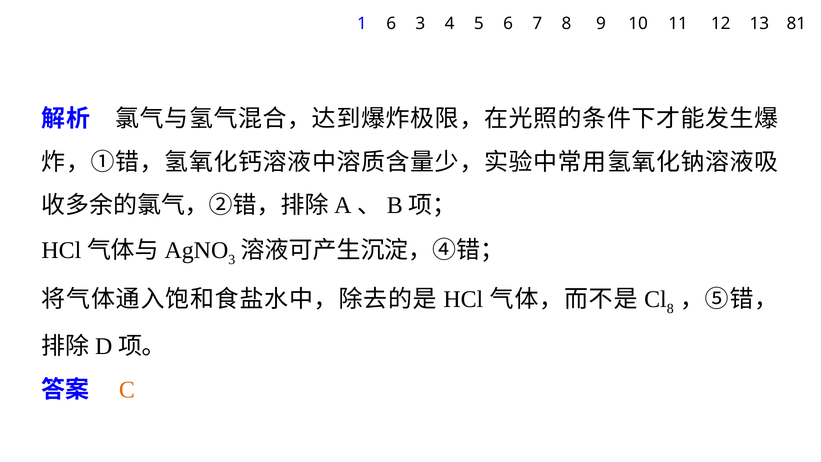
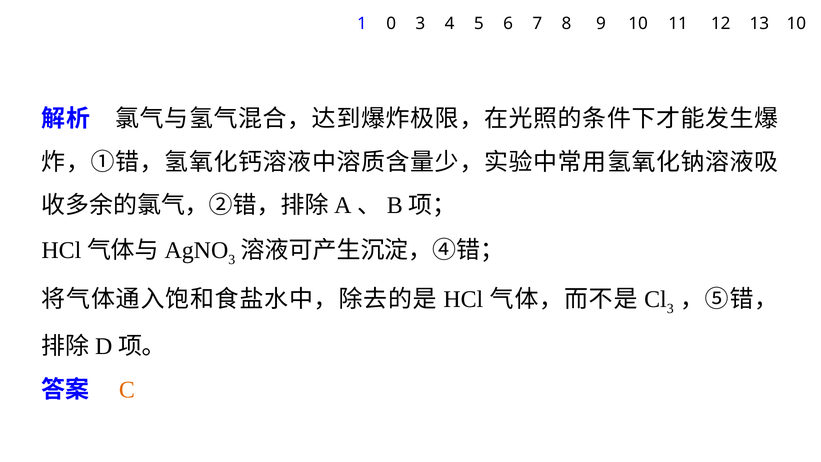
1 6: 6 -> 0 (391, 24)
13 81: 81 -> 10 (796, 24)
8: 8 -> 3 (670, 309)
